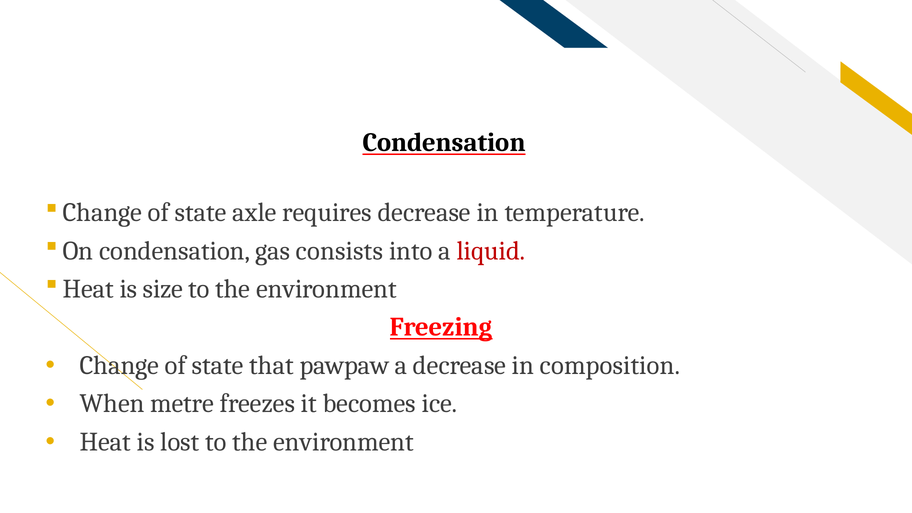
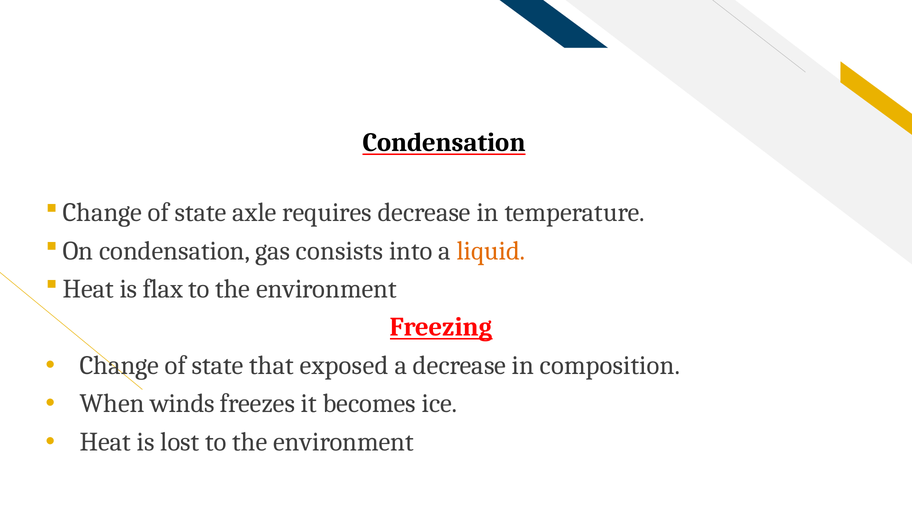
liquid colour: red -> orange (491, 251)
size: size -> flax (163, 289)
pawpaw: pawpaw -> exposed (344, 365)
metre: metre -> winds (182, 404)
